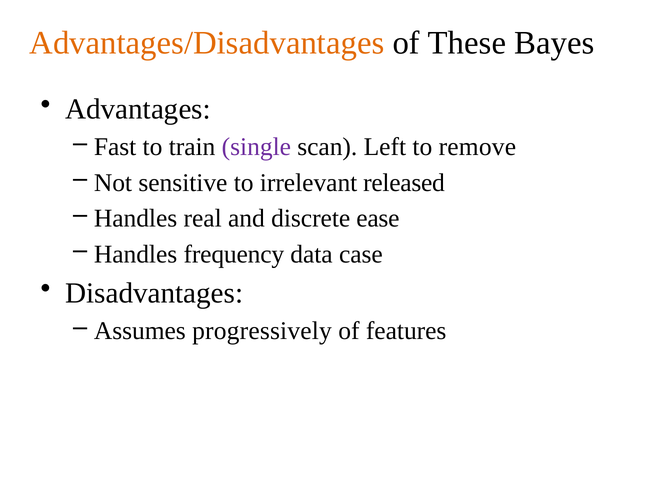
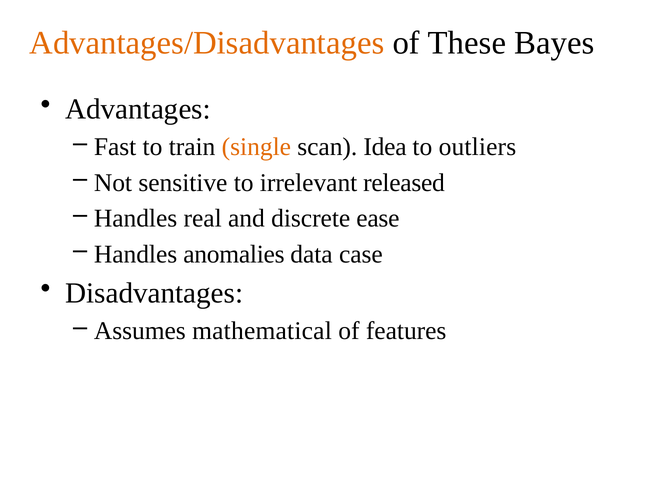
single colour: purple -> orange (256, 147)
Left: Left -> Idea (385, 147)
remove: remove -> outliers (477, 147)
frequency: frequency -> anomalies (234, 254)
progressively: progressively -> mathematical (262, 331)
